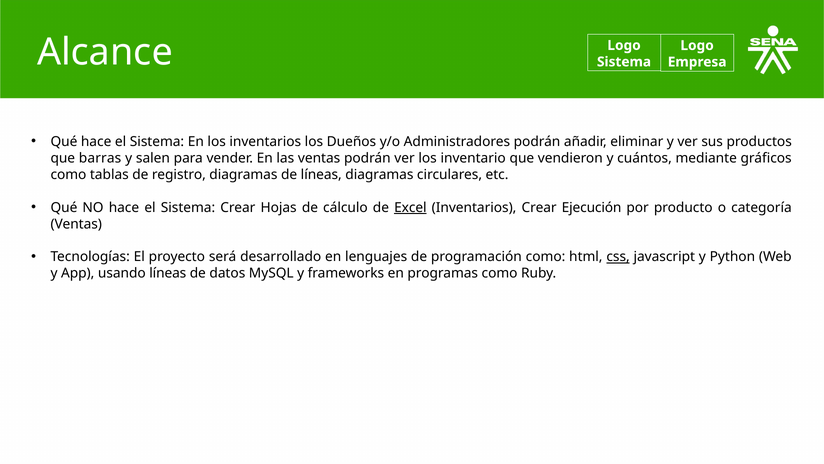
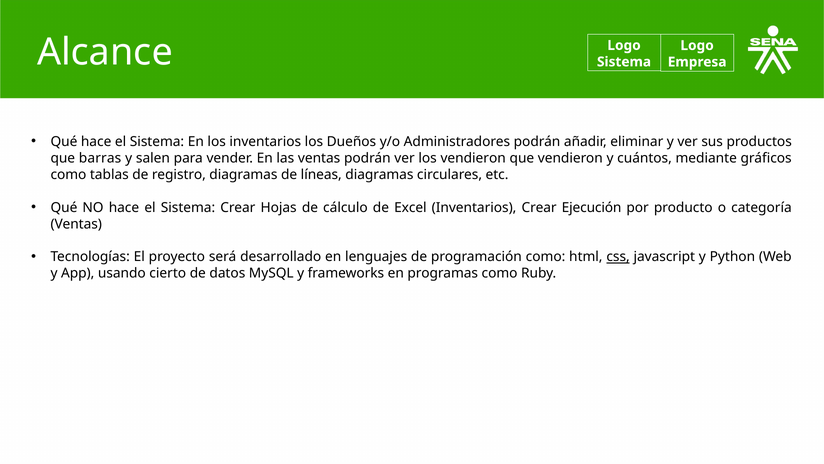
los inventario: inventario -> vendieron (473, 158)
Excel underline: present -> none (410, 207)
usando líneas: líneas -> cierto (168, 273)
